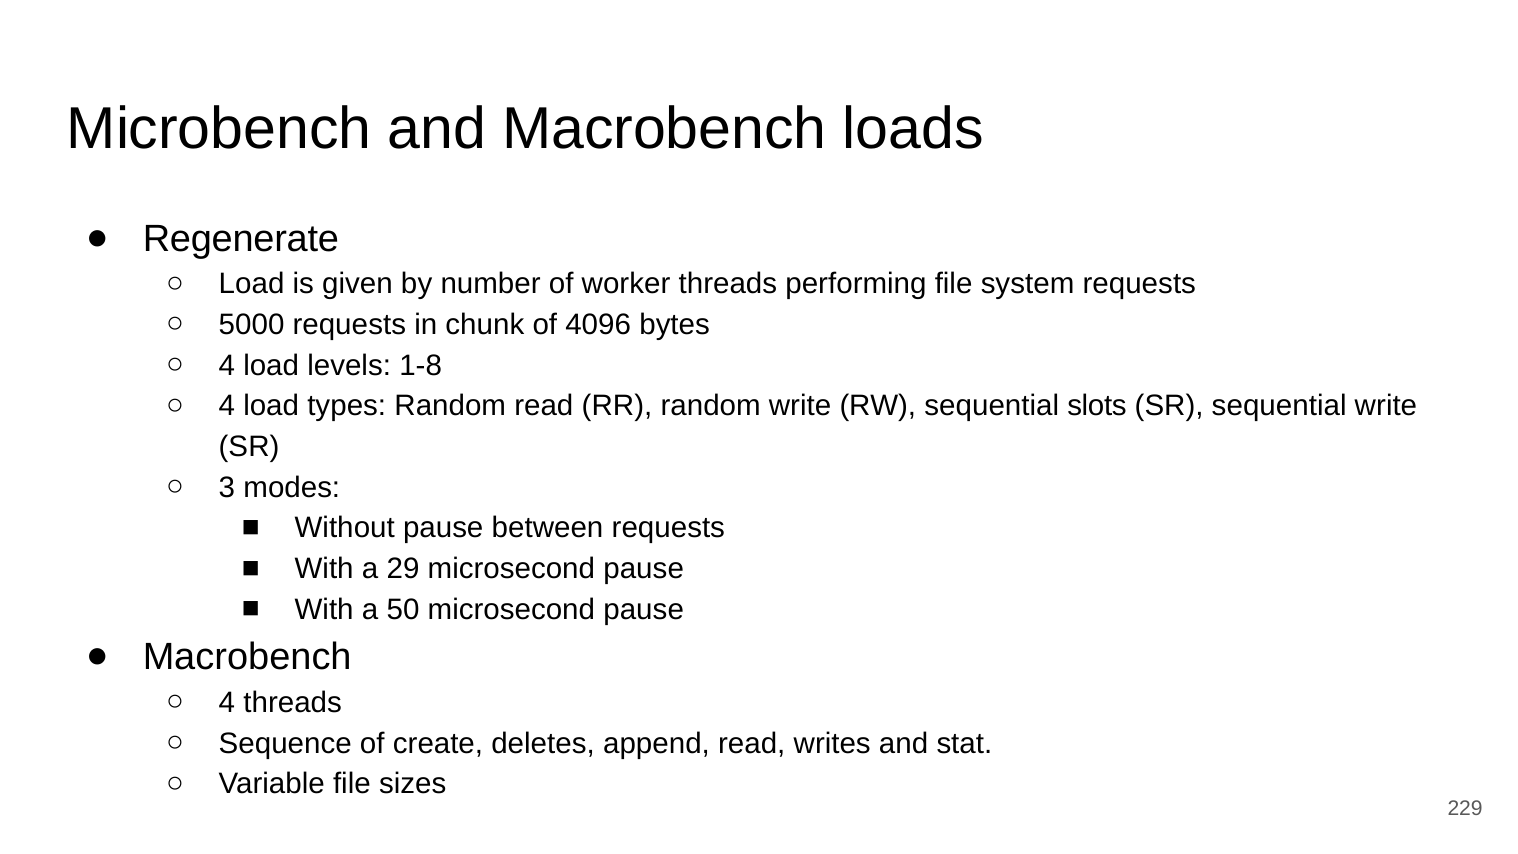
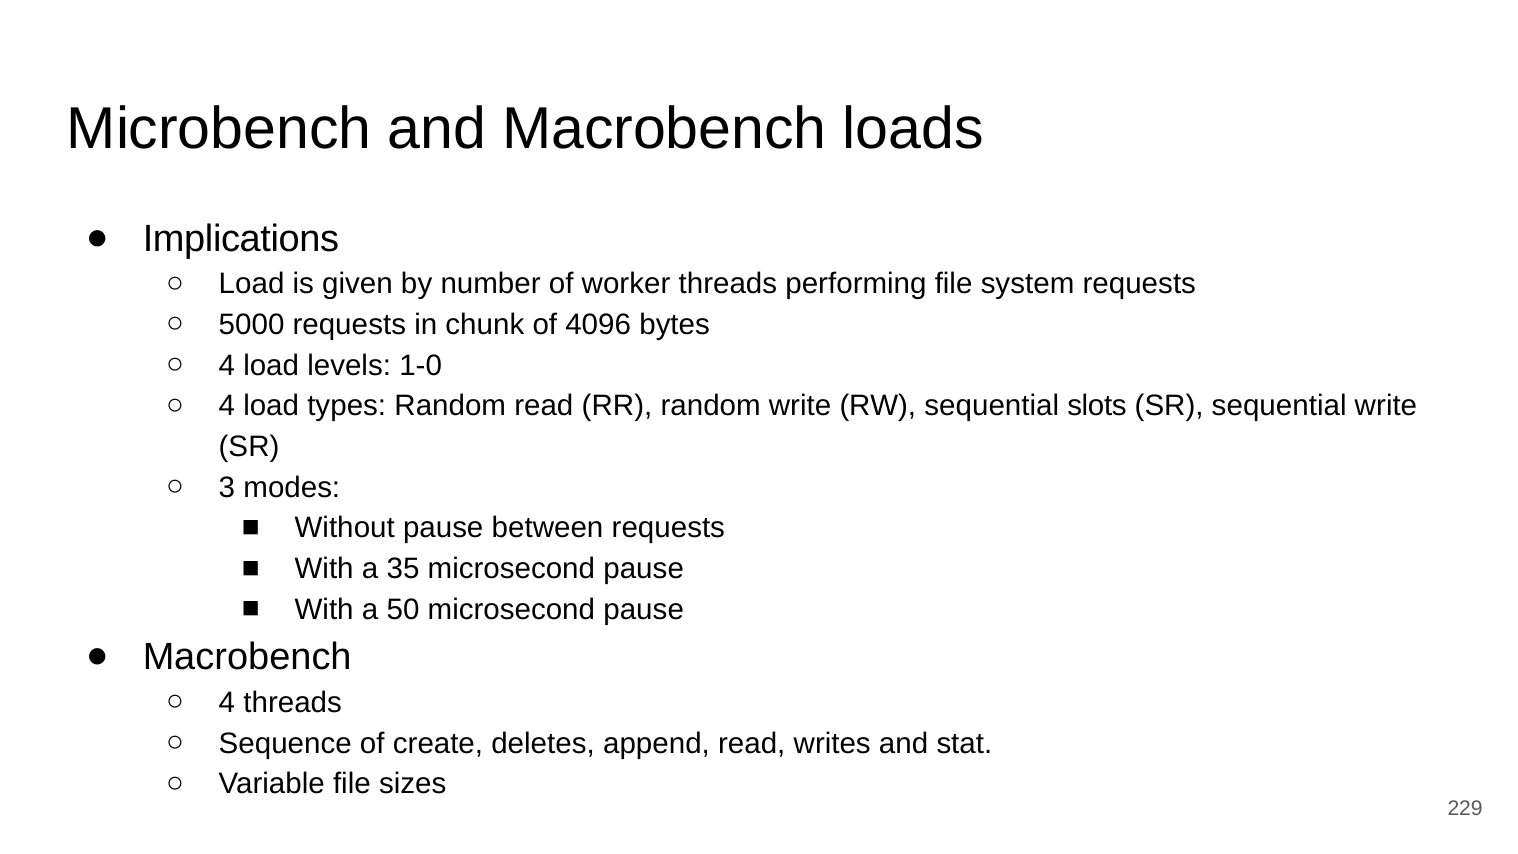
Regenerate: Regenerate -> Implications (241, 239)
1-8: 1-8 -> 1-0 (421, 365)
29: 29 -> 35 (403, 569)
